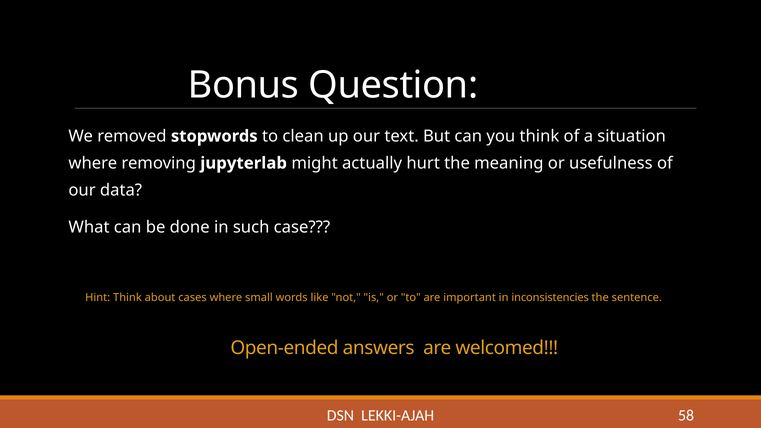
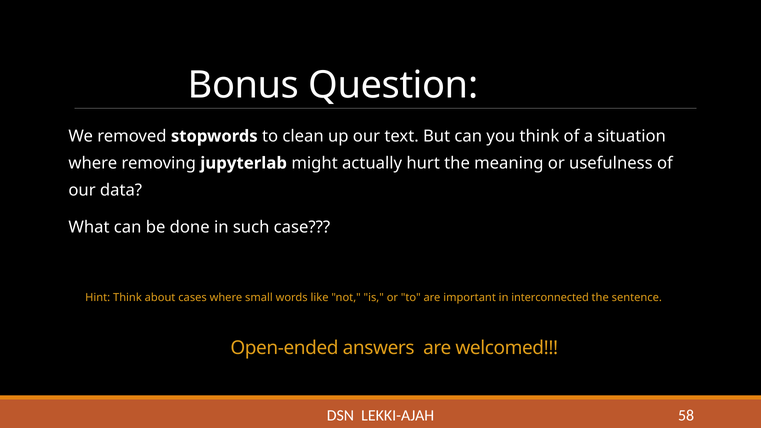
inconsistencies: inconsistencies -> interconnected (550, 298)
